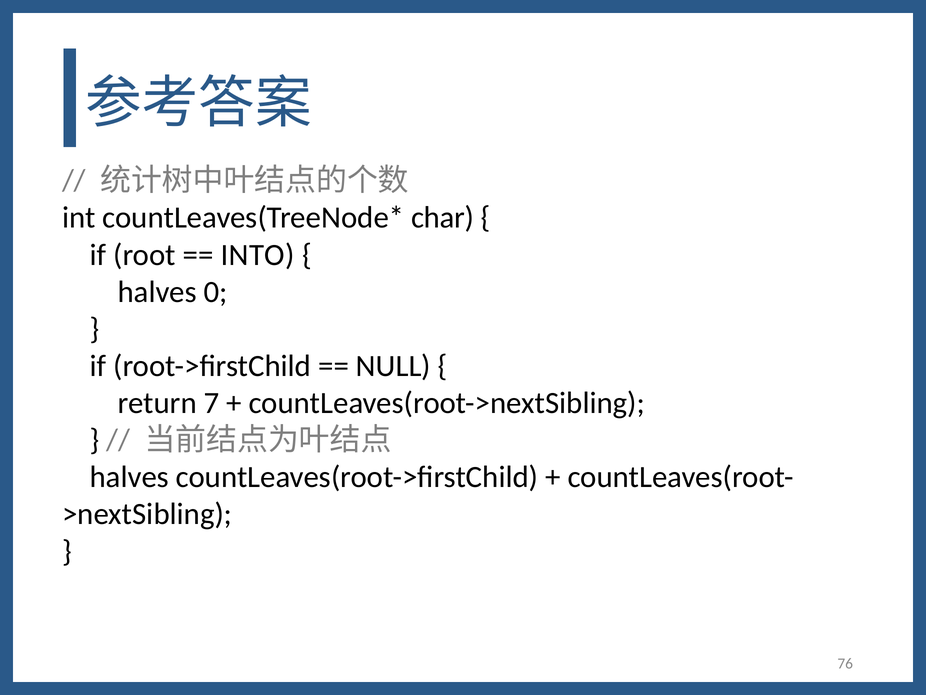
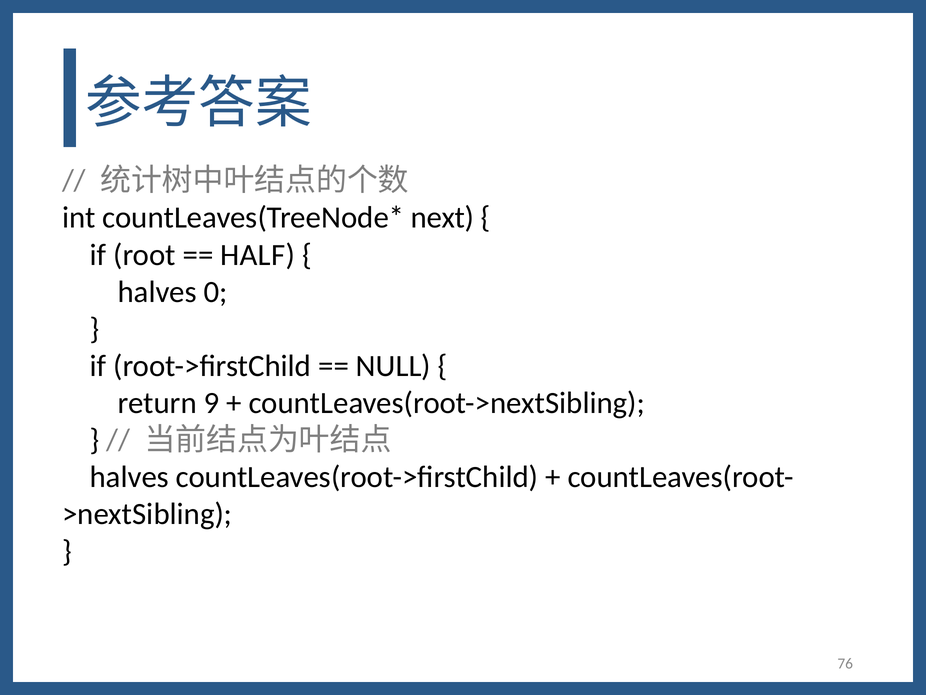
char: char -> next (443, 218)
INTO: INTO -> HALF (258, 255)
7: 7 -> 9 (212, 403)
